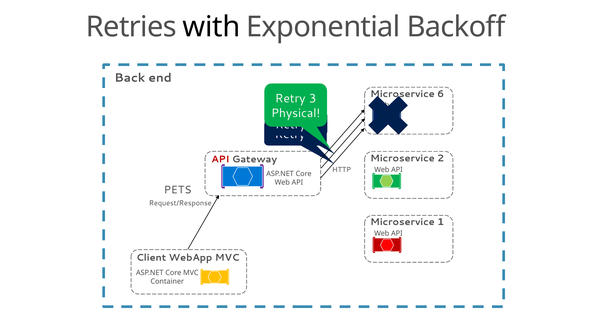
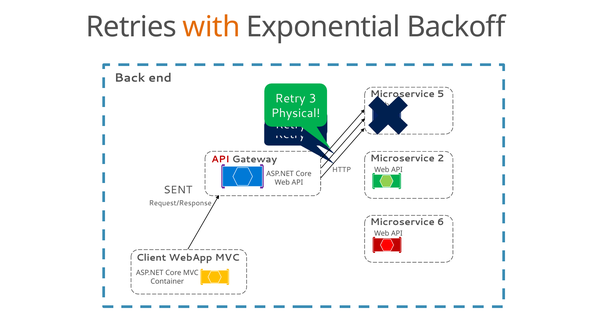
with colour: black -> orange (212, 27)
6: 6 -> 5 (441, 94)
PETS: PETS -> SENT (178, 190)
Microservice 1: 1 -> 6 (441, 222)
